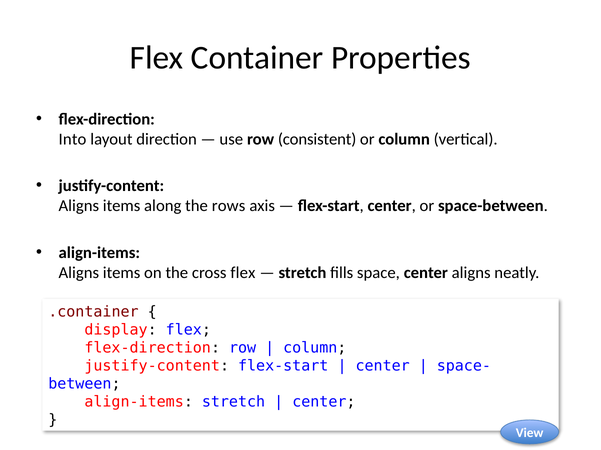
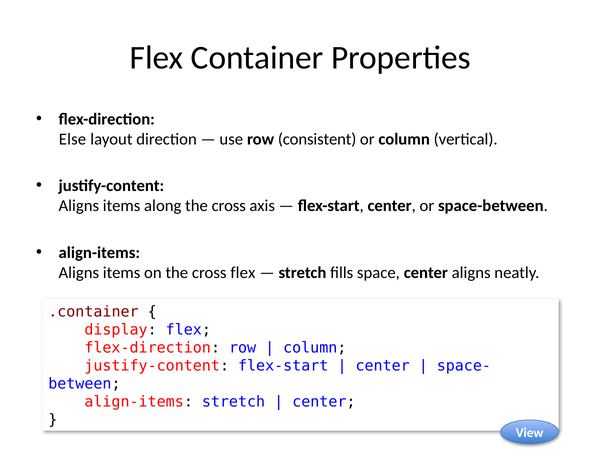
Into: Into -> Else (73, 139)
along the rows: rows -> cross (229, 206)
